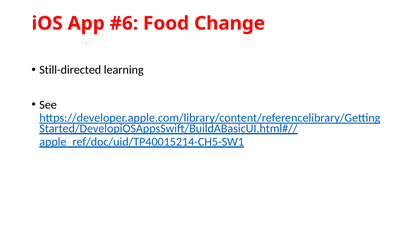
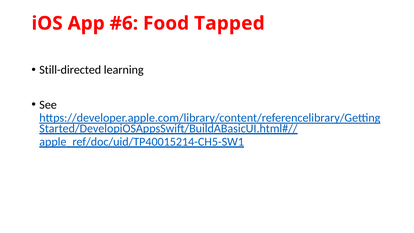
Change: Change -> Tapped (229, 23)
